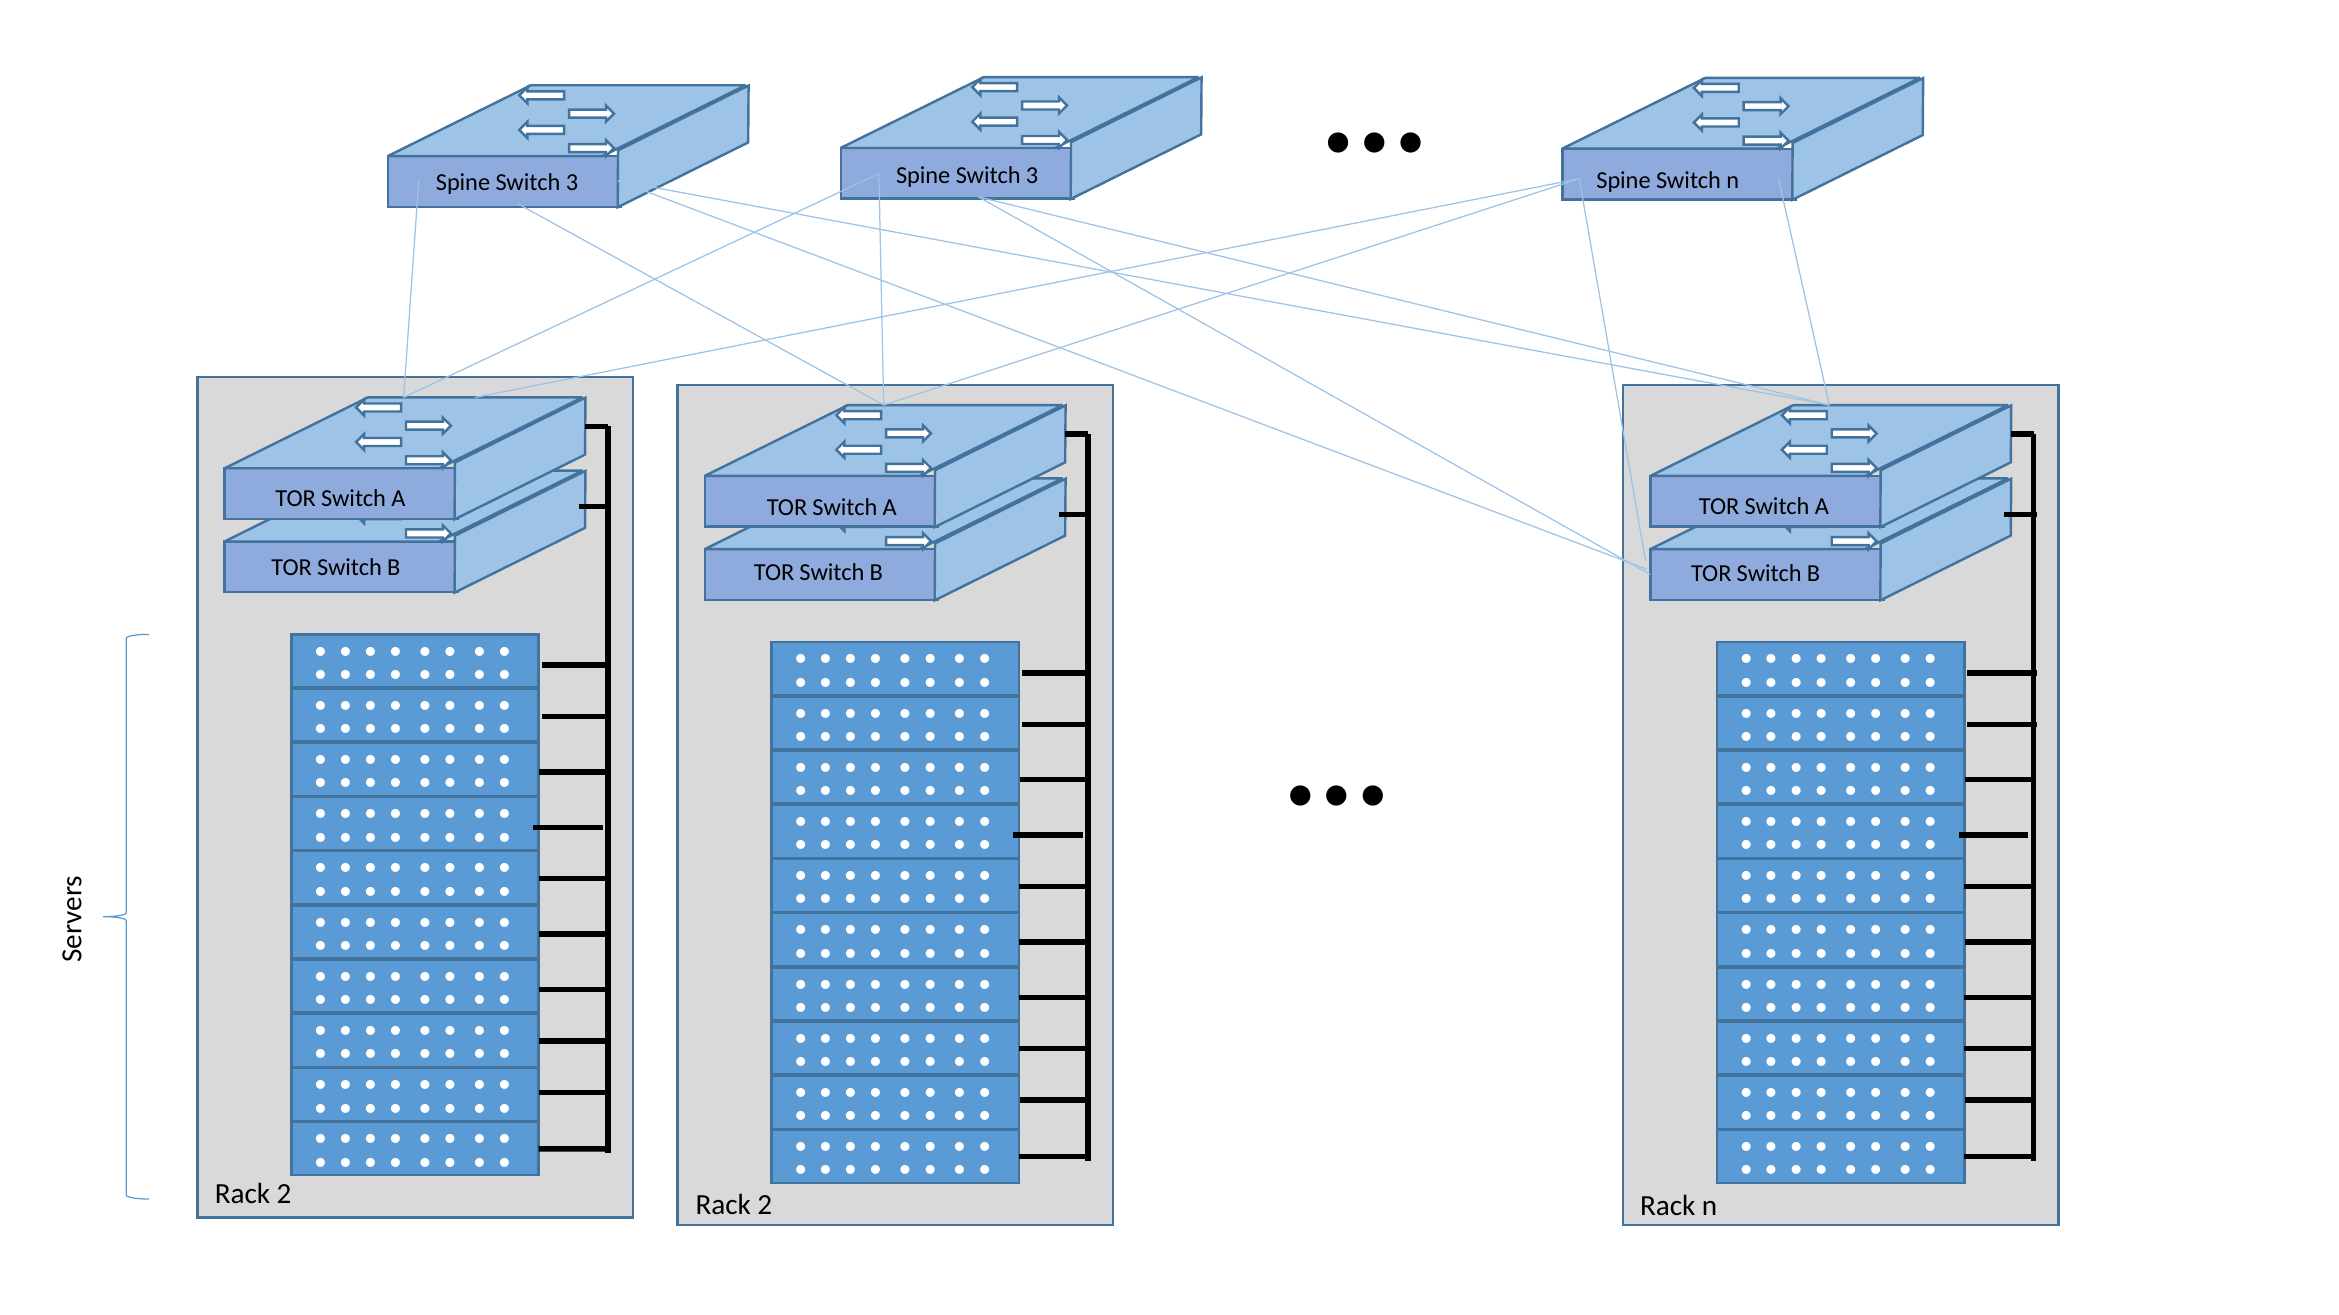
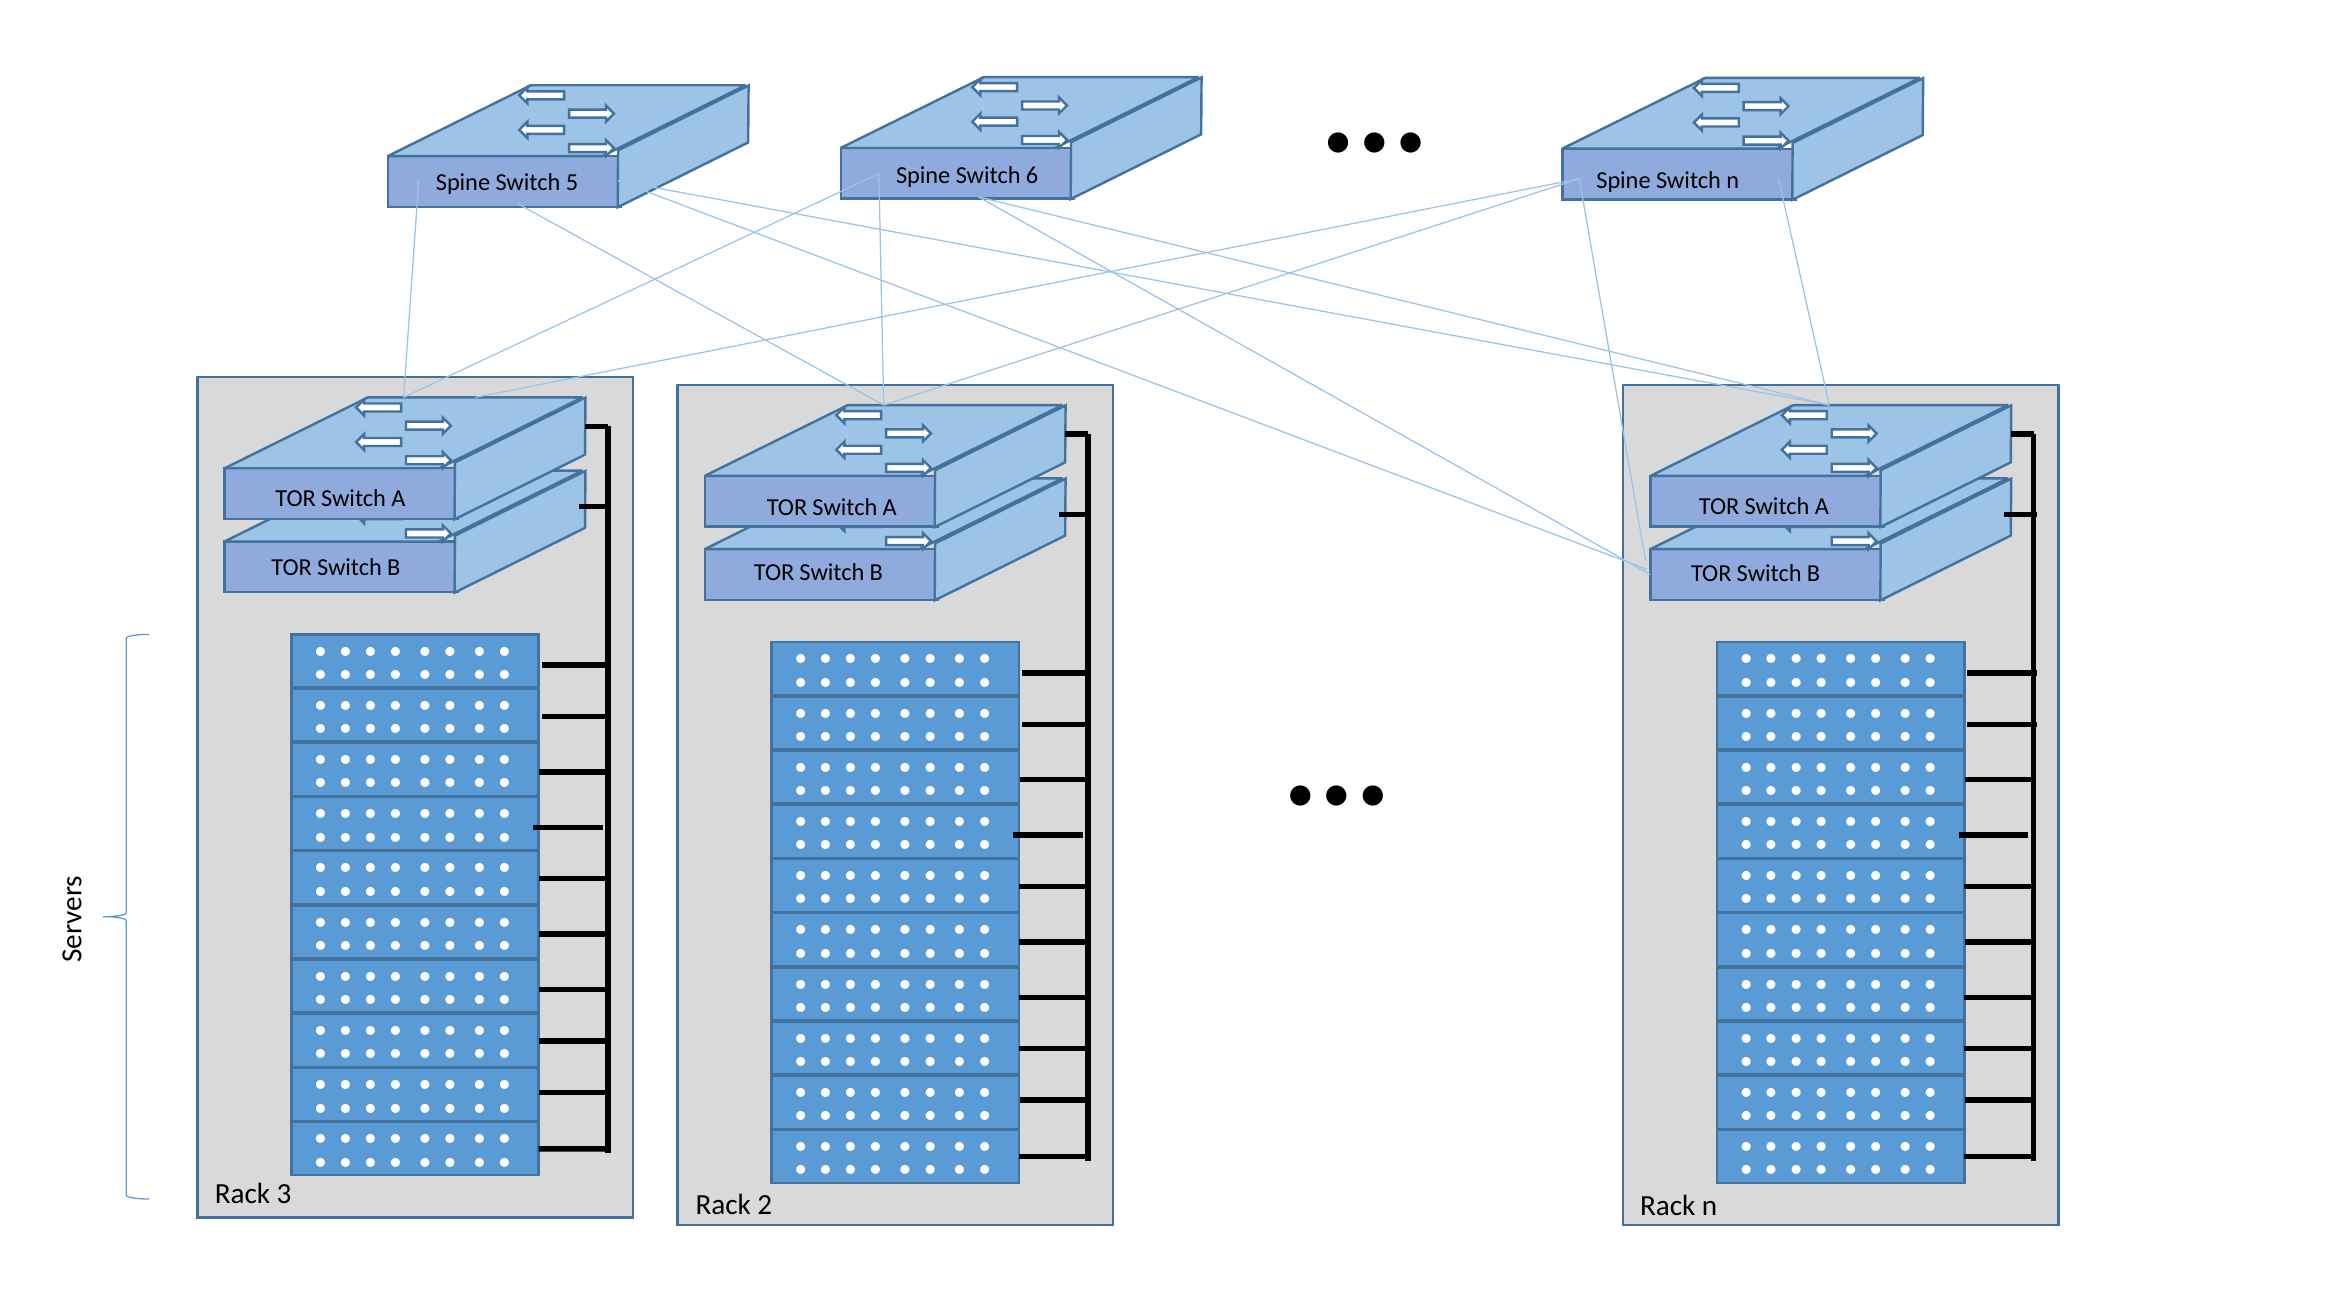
3: 3 -> 5 (572, 183)
3: 3 -> 6 (1032, 175)
2: 2 -> 3 (284, 1194)
